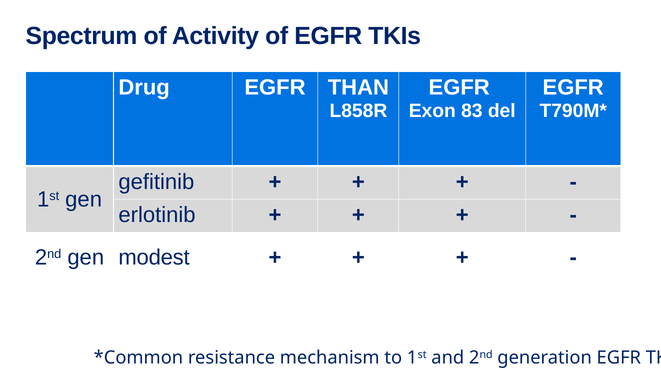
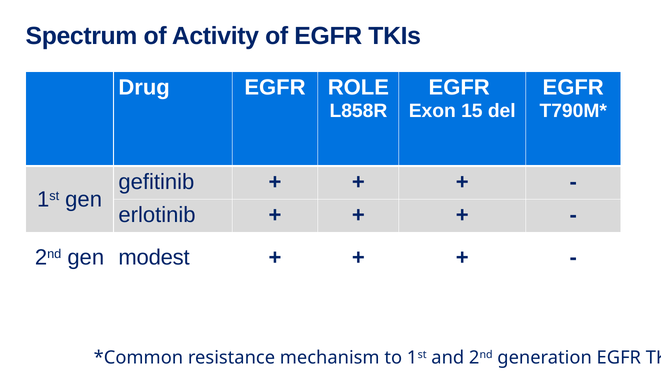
THAN: THAN -> ROLE (358, 88)
83: 83 -> 15 (472, 111)
